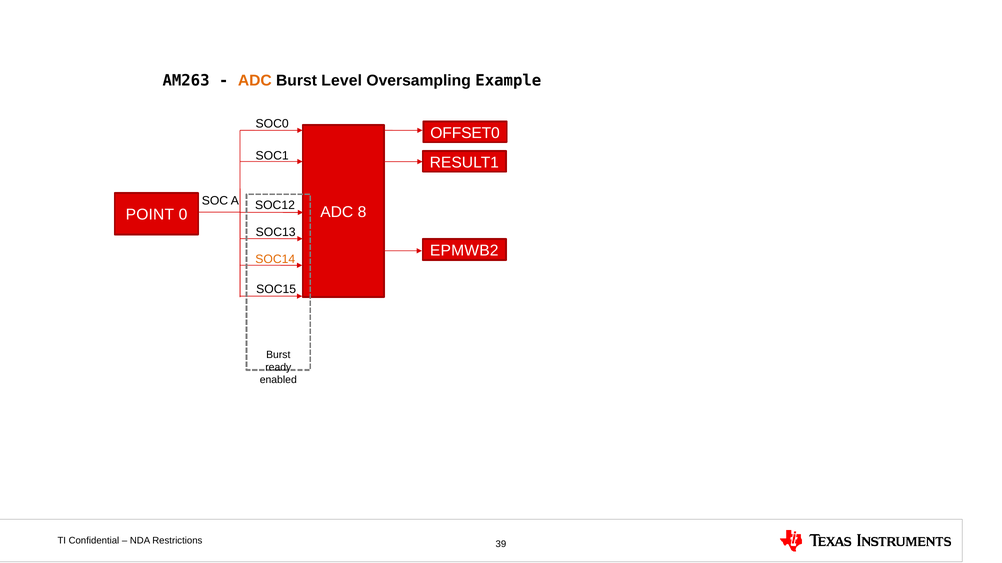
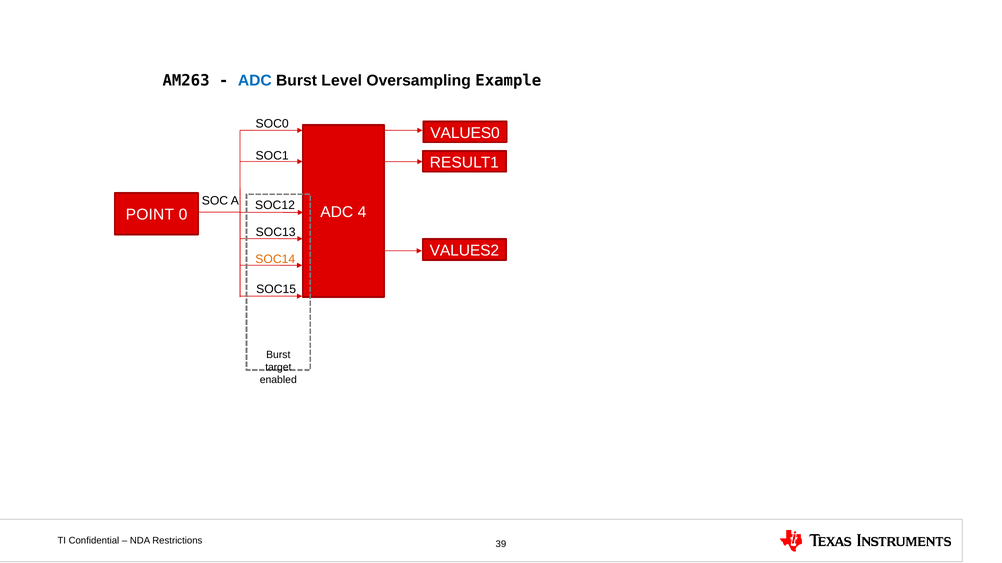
ADC colour: orange -> blue (255, 81)
OFFSET0: OFFSET0 -> VALUES0 (465, 133)
8: 8 -> 4 (362, 212)
EPMWB2: EPMWB2 -> VALUES2 (464, 251)
ready: ready -> target (278, 368)
